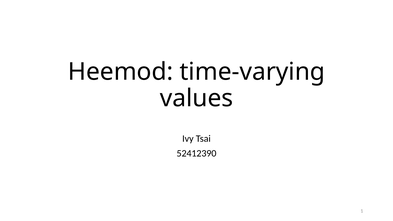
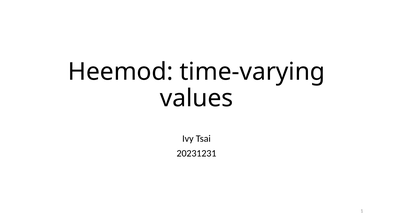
52412390: 52412390 -> 20231231 (196, 153)
